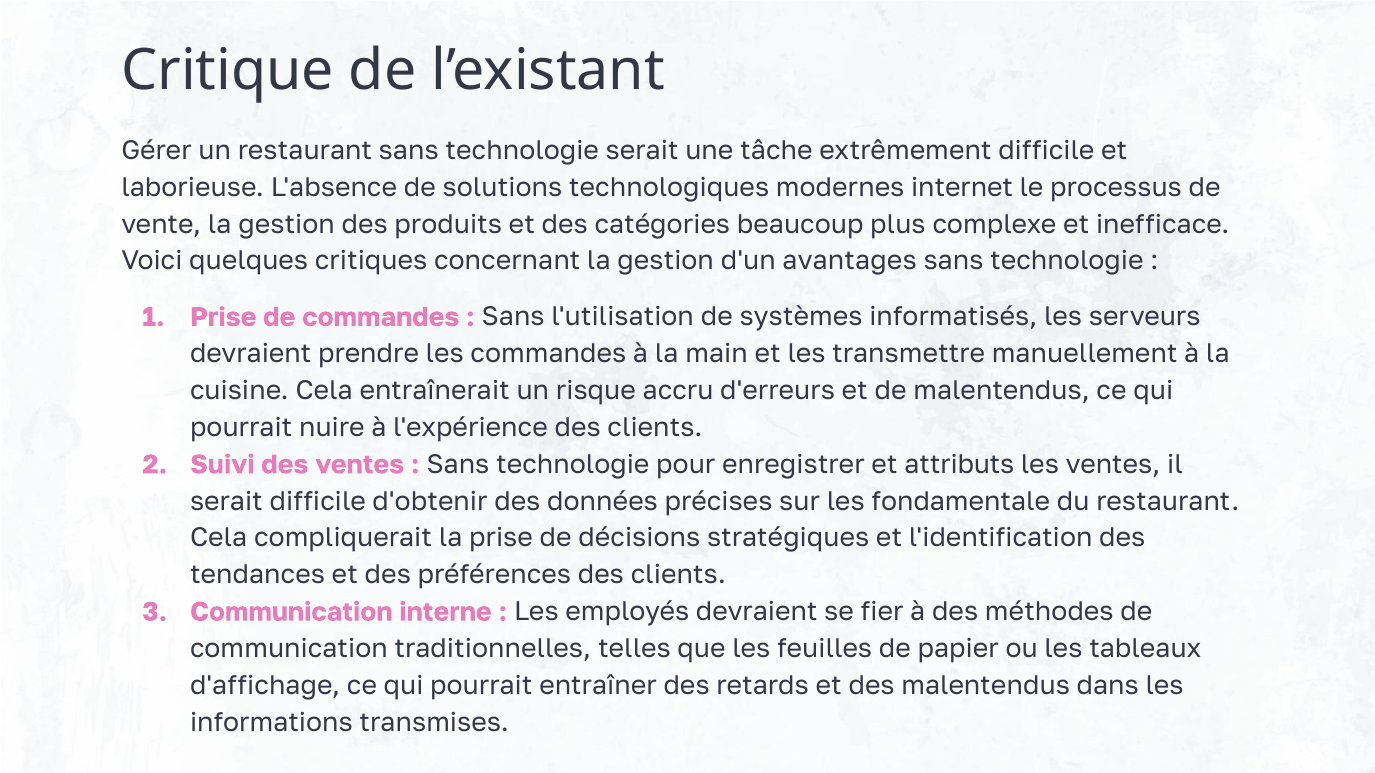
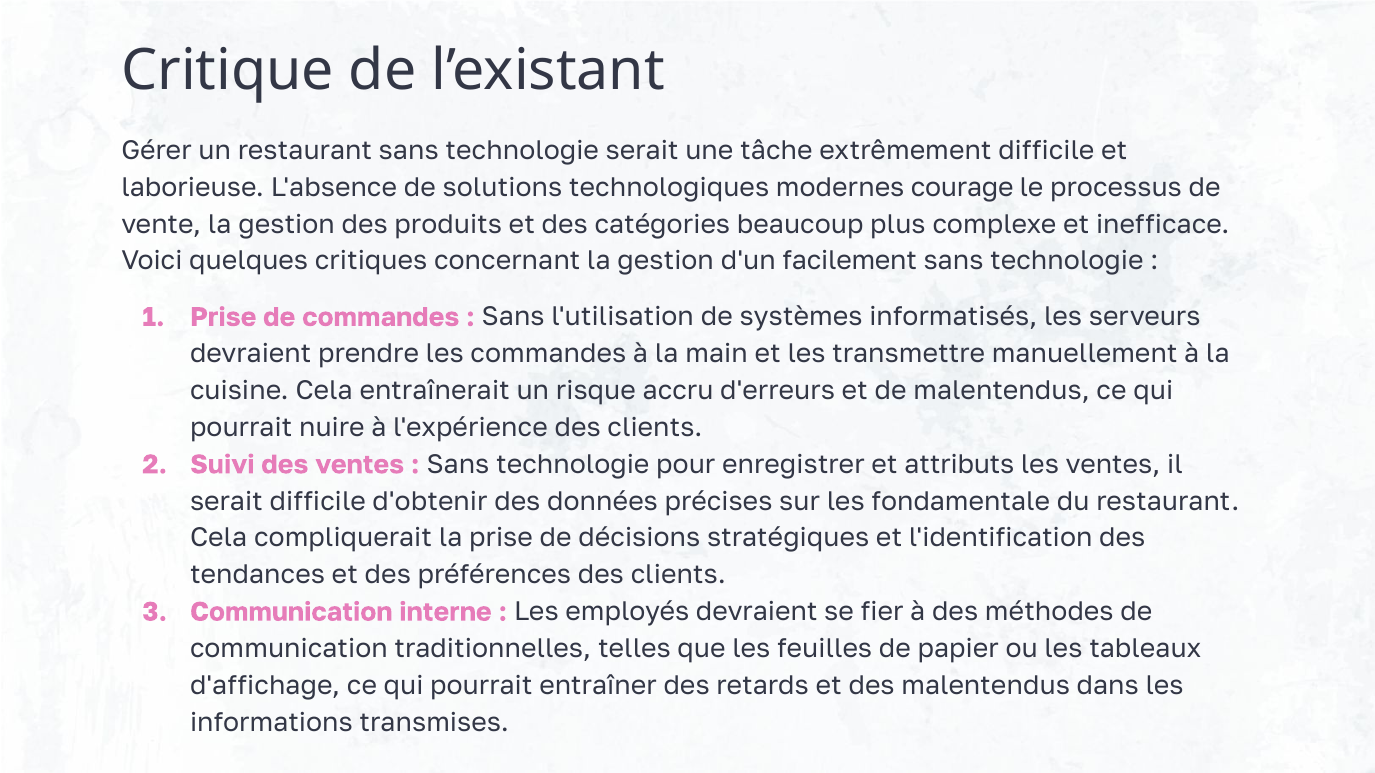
internet: internet -> courage (962, 188)
avantages: avantages -> facilement (850, 261)
